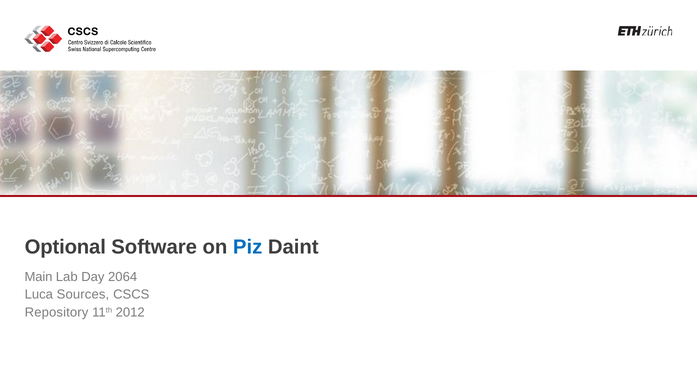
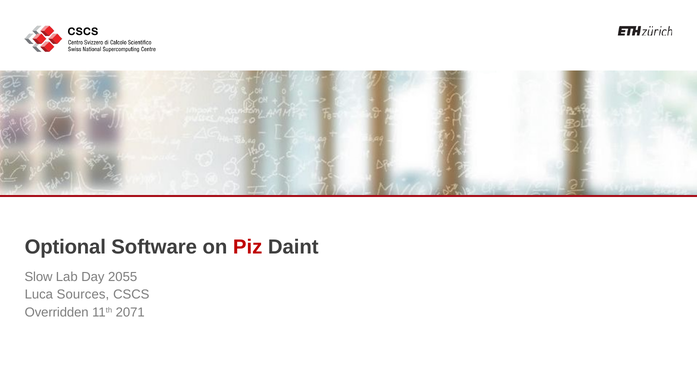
Piz colour: blue -> red (248, 247)
Main: Main -> Slow (39, 277)
2064: 2064 -> 2055 (123, 277)
Repository: Repository -> Overridden (57, 313)
2012: 2012 -> 2071 (130, 313)
